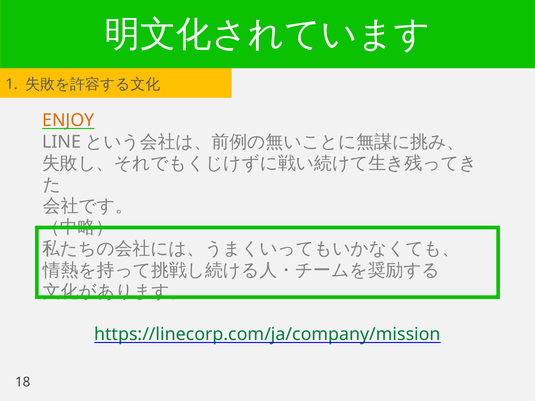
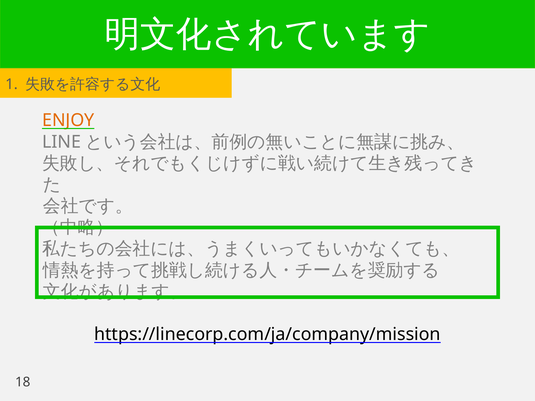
https://linecorp.com/ja/company/mission colour: green -> black (267, 334)
